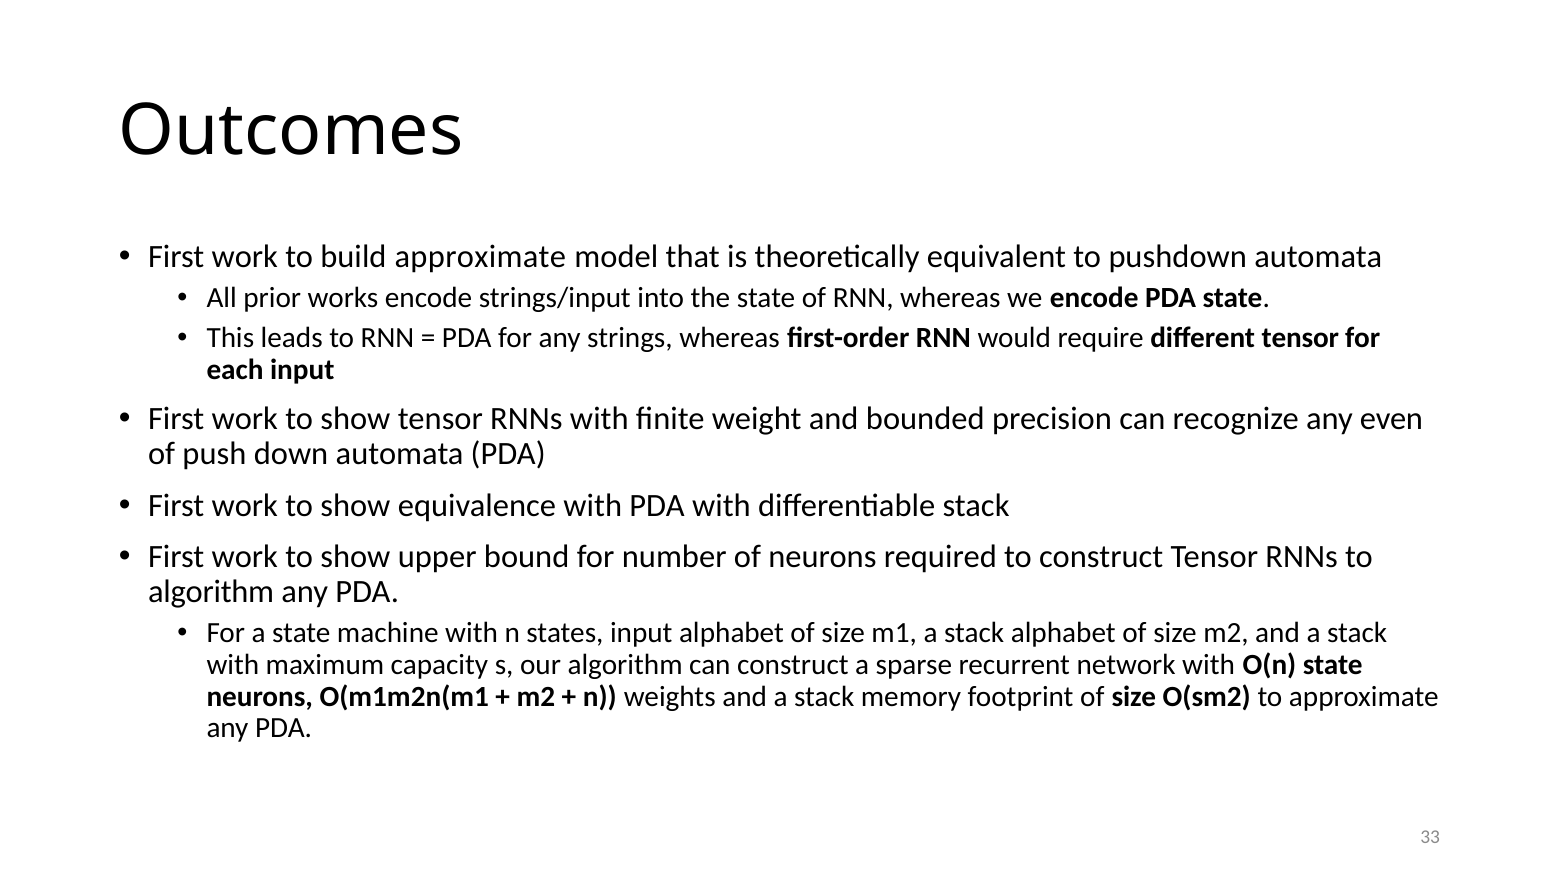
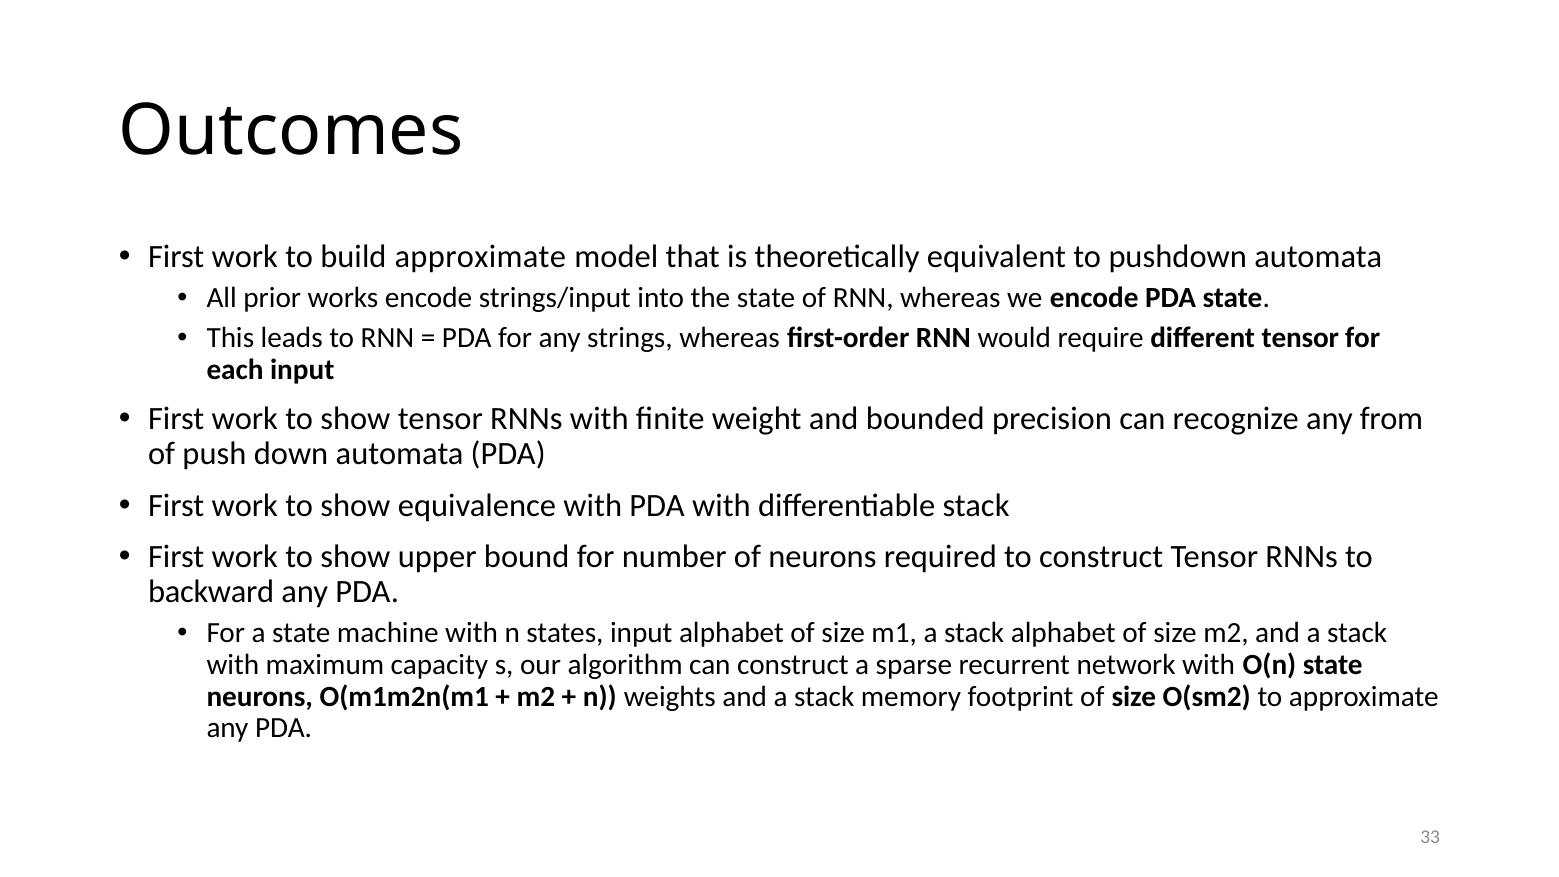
even: even -> from (1392, 419)
algorithm: algorithm -> backward (211, 592)
